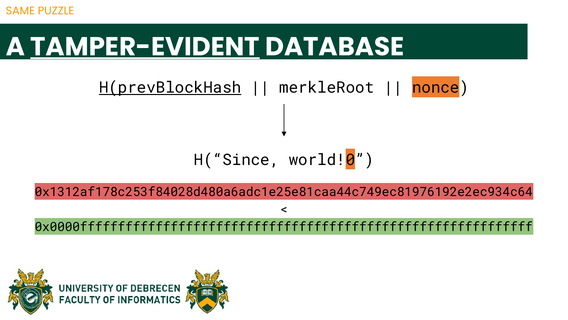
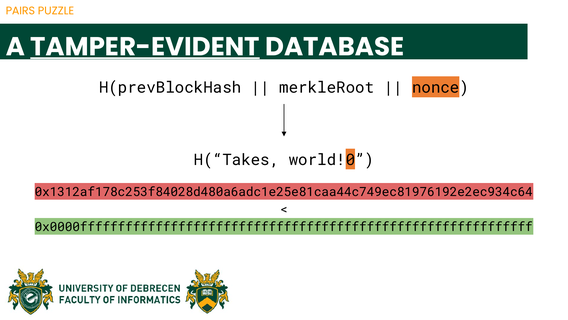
SAME: SAME -> PAIRS (20, 11)
H(prevBlockHash underline: present -> none (170, 88)
H(“Since: H(“Since -> H(“Takes (237, 160)
